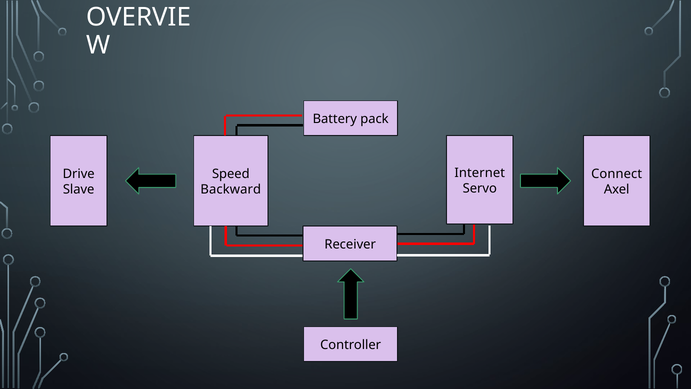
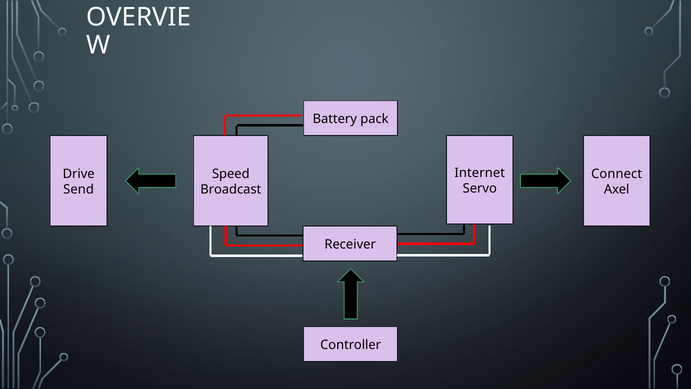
Slave: Slave -> Send (79, 189)
Backward: Backward -> Broadcast (231, 189)
